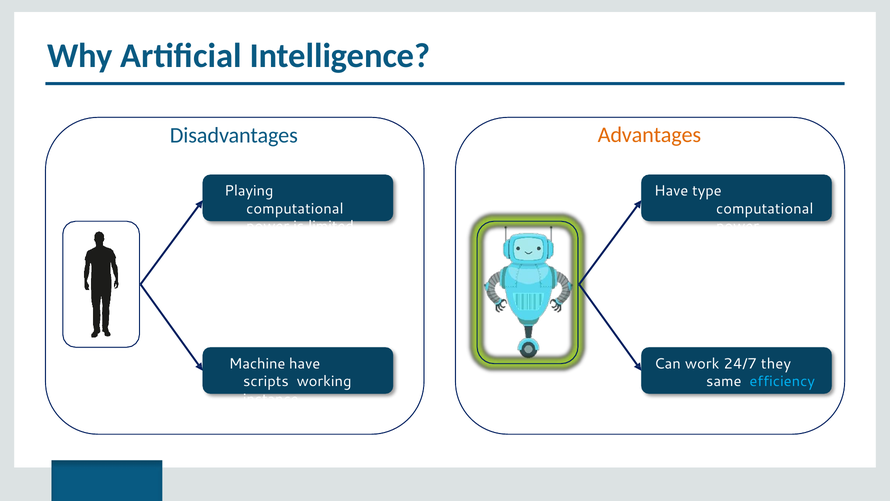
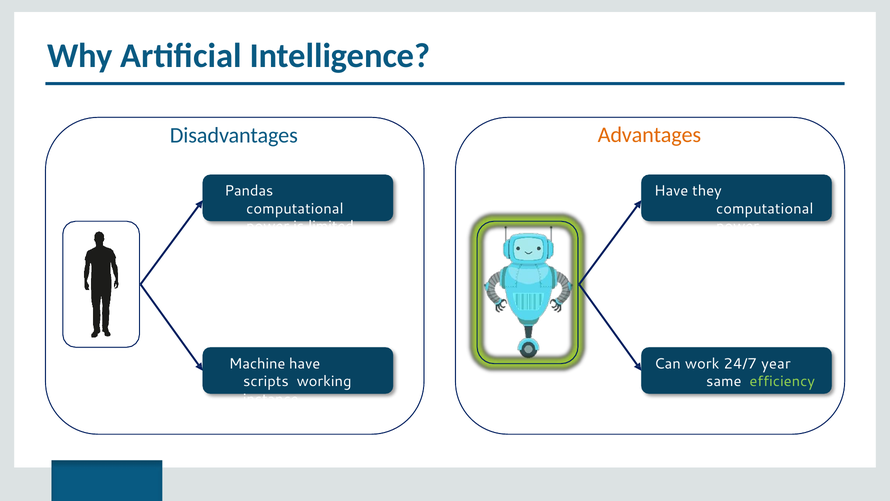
Playing: Playing -> Pandas (249, 191)
type: type -> they (707, 191)
they: they -> year (776, 363)
efficiency colour: light blue -> light green (782, 381)
